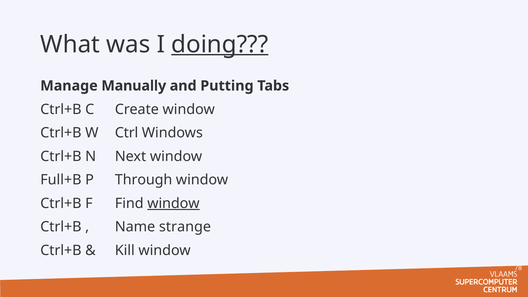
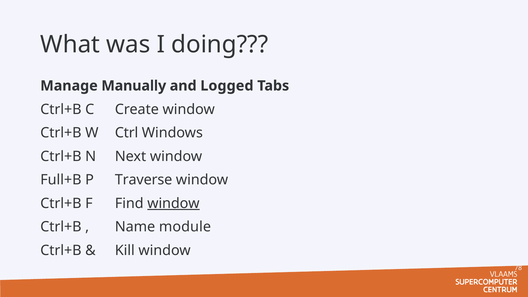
doing underline: present -> none (220, 44)
Putting: Putting -> Logged (227, 86)
Through: Through -> Traverse (144, 180)
strange: strange -> module (185, 227)
